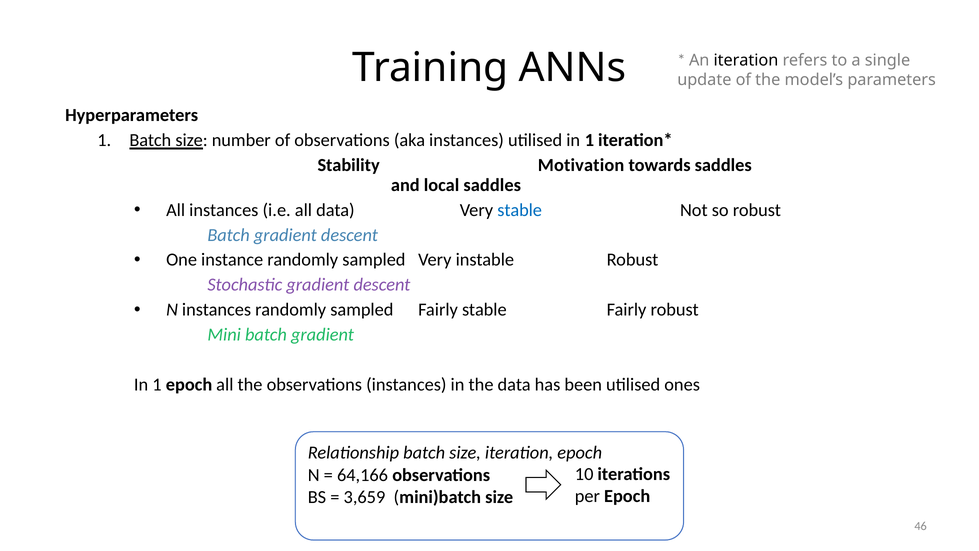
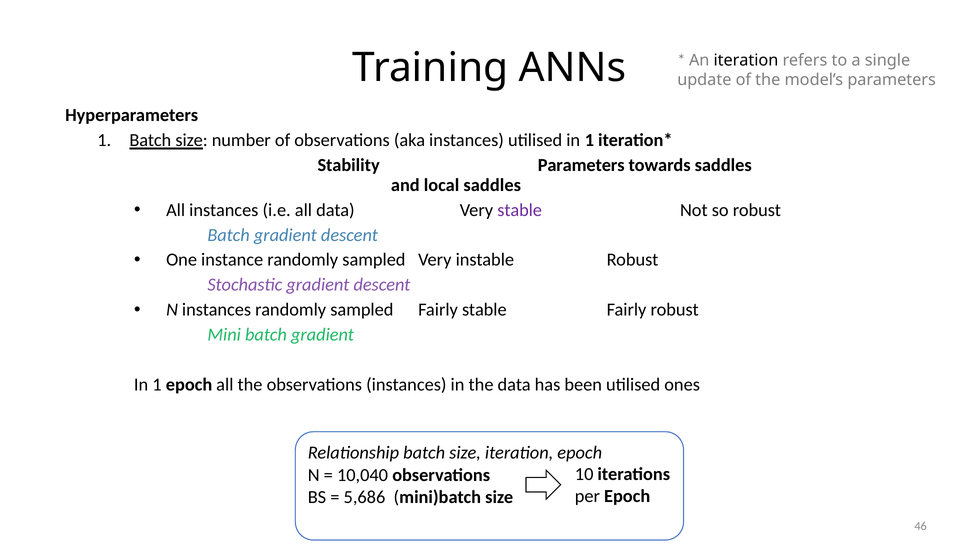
Stability Motivation: Motivation -> Parameters (581, 165)
stable colour: blue -> purple (520, 210)
64,166: 64,166 -> 10,040 (363, 475)
3,659: 3,659 -> 5,686 (364, 497)
